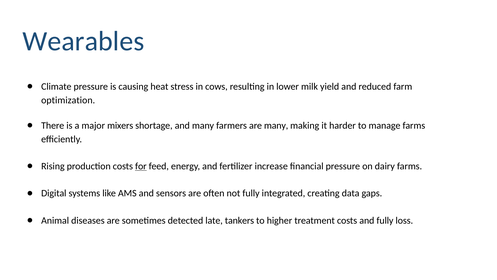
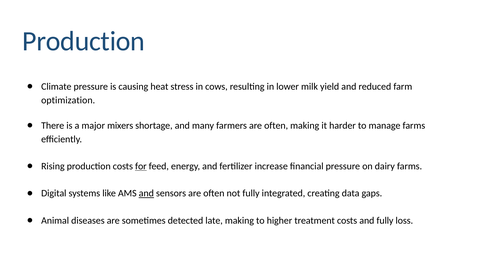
Wearables: Wearables -> Production (84, 41)
farmers are many: many -> often (276, 125)
and underline: none -> present (146, 193)
late tankers: tankers -> making (239, 220)
